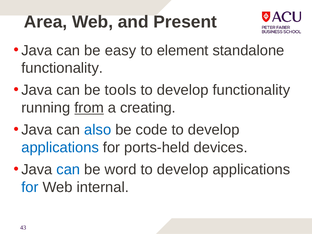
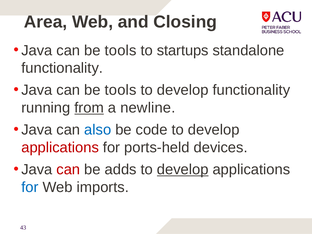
Present: Present -> Closing (185, 22)
easy: easy -> tools (121, 50)
element: element -> startups (183, 50)
creating: creating -> newline (148, 108)
applications colour: blue -> red (60, 147)
can colour: blue -> red (68, 169)
word: word -> adds (121, 169)
develop underline: none -> present (183, 169)
internal: internal -> imports (103, 187)
